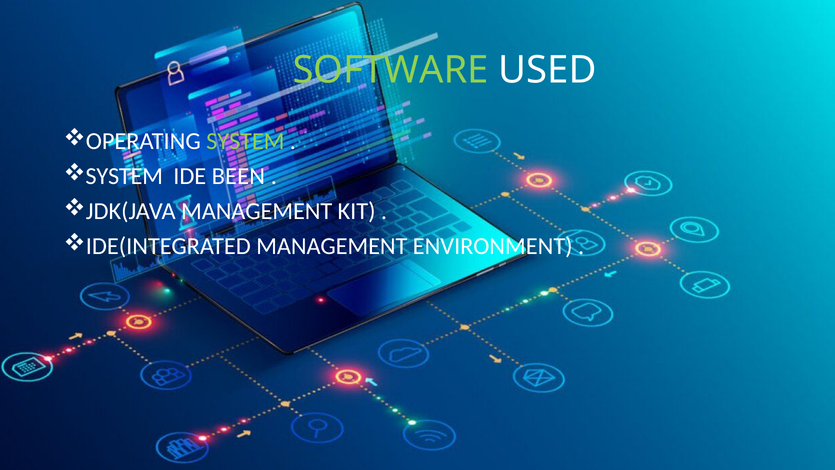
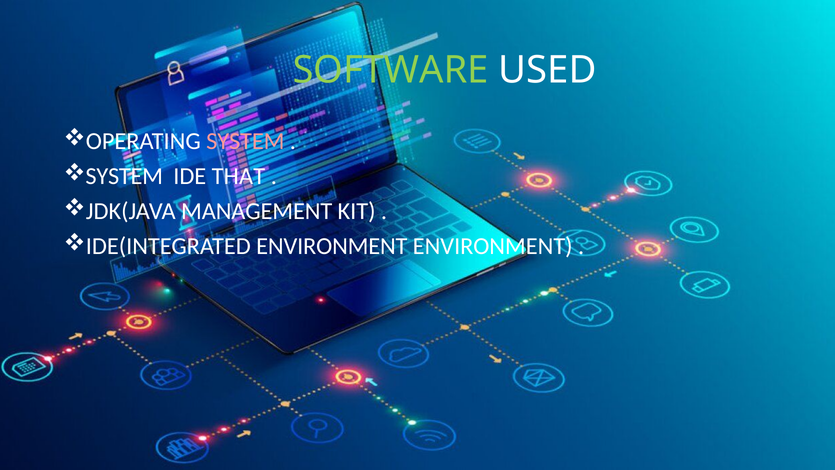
SYSTEM colour: light green -> pink (245, 141)
BEEN: BEEN -> THAT (238, 176)
IDE(INTEGRATED MANAGEMENT: MANAGEMENT -> ENVIRONMENT (332, 246)
